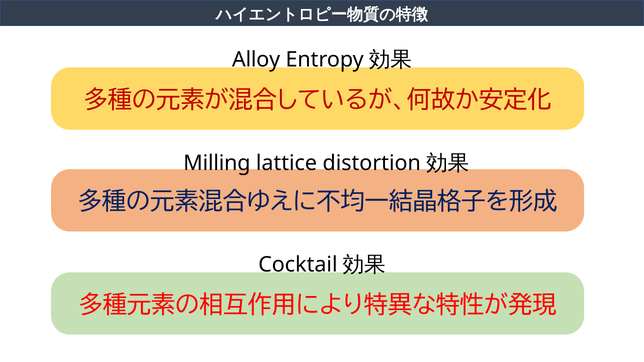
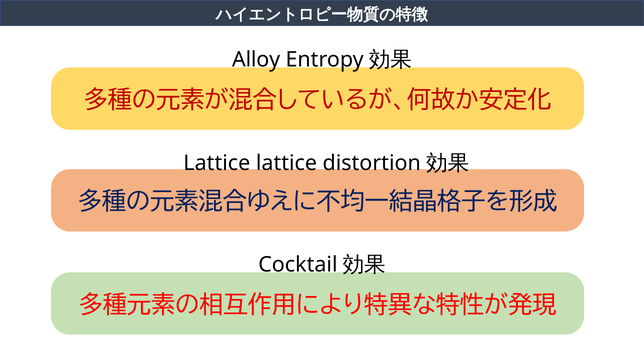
Milling: Milling -> Lattice (217, 163)
